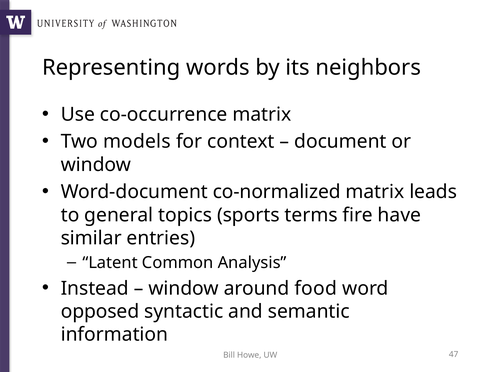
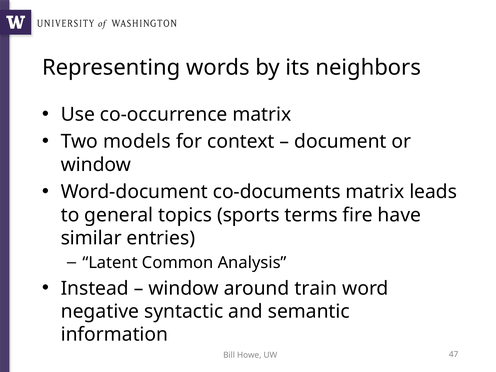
co-normalized: co-normalized -> co-documents (277, 192)
food: food -> train (316, 288)
opposed: opposed -> negative (100, 311)
